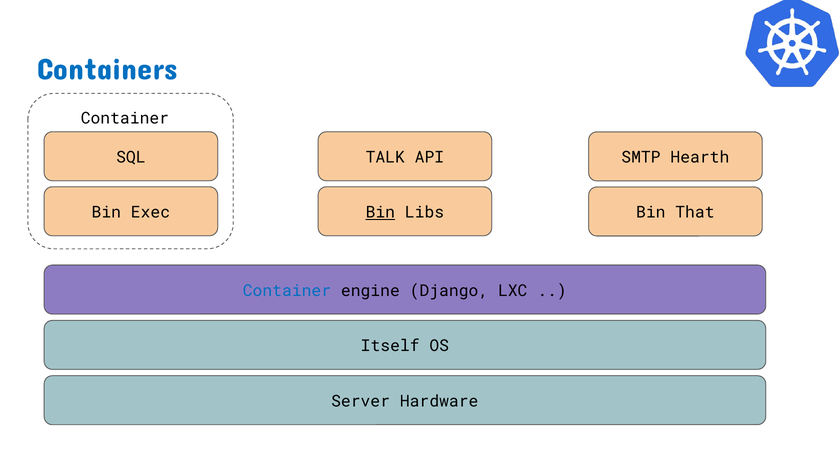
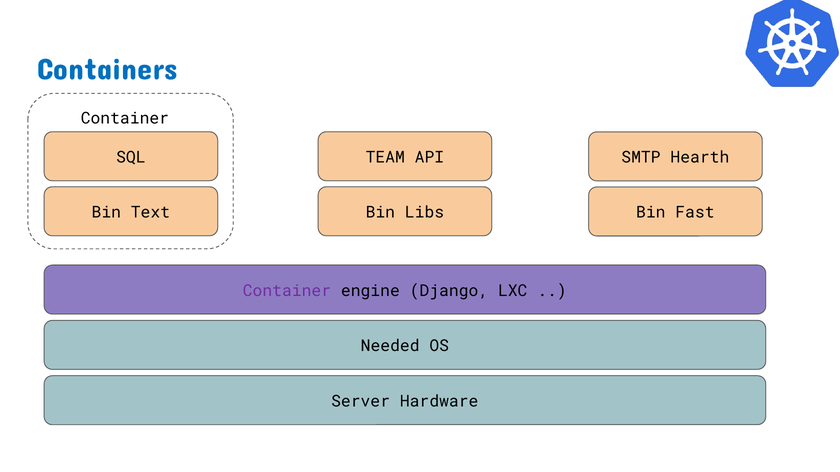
TALK: TALK -> TEAM (385, 158)
Exec: Exec -> Text (150, 213)
Bin underline: present -> none (380, 213)
That: That -> Fast (695, 213)
Container colour: blue -> purple (287, 291)
Itself: Itself -> Needed (390, 346)
